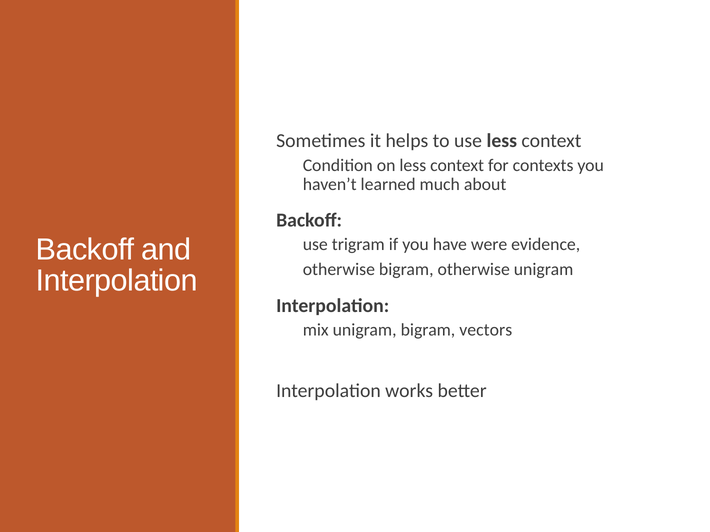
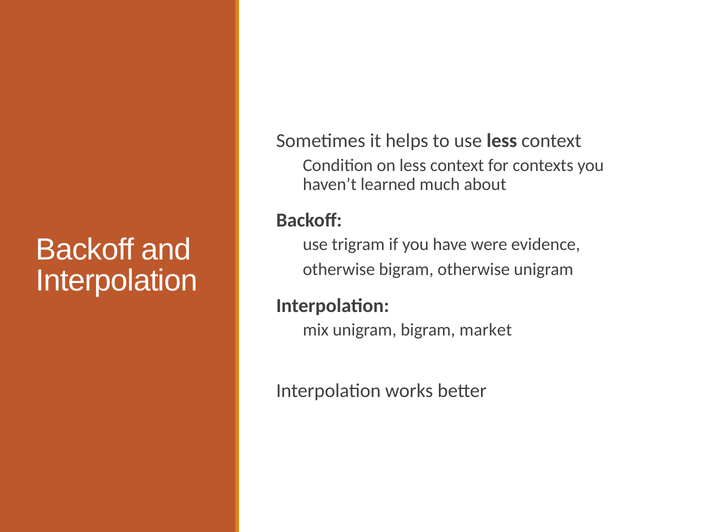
vectors: vectors -> market (486, 330)
